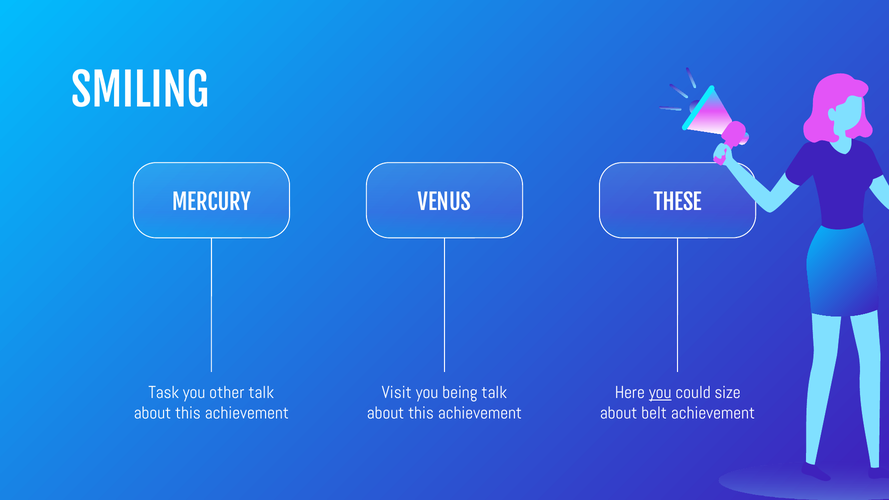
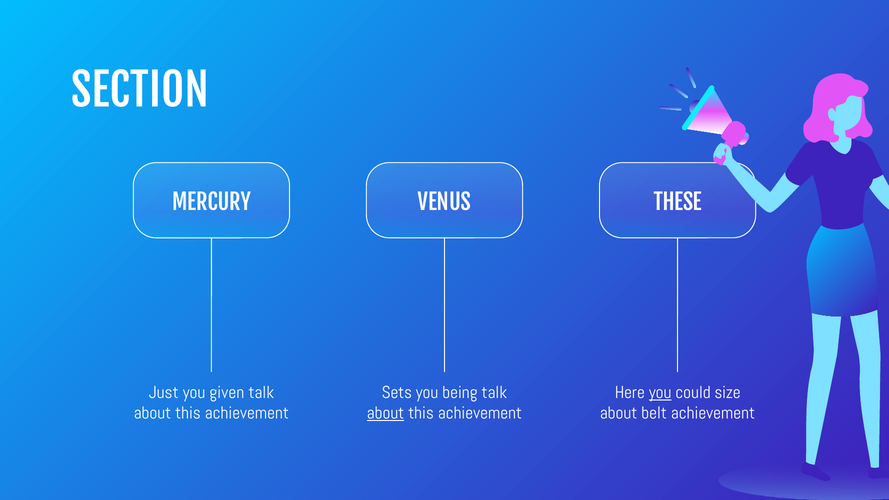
SMILING: SMILING -> SECTION (140, 92)
Task: Task -> Just (164, 393)
other: other -> given (227, 393)
Visit: Visit -> Sets (397, 393)
about underline: none -> present (386, 413)
